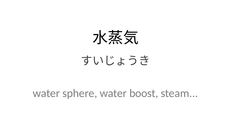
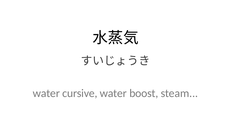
sphere: sphere -> cursive (80, 93)
